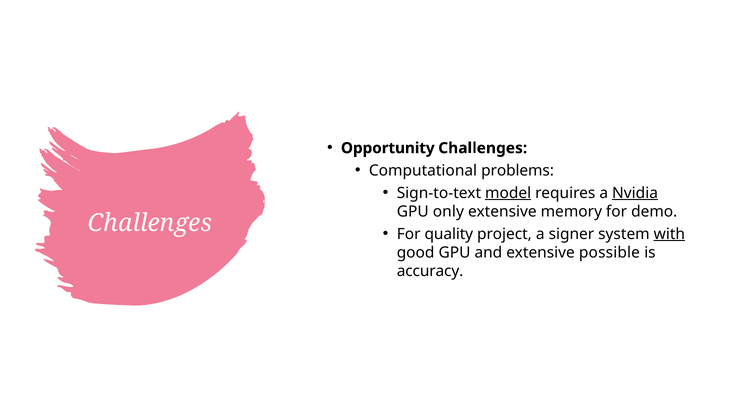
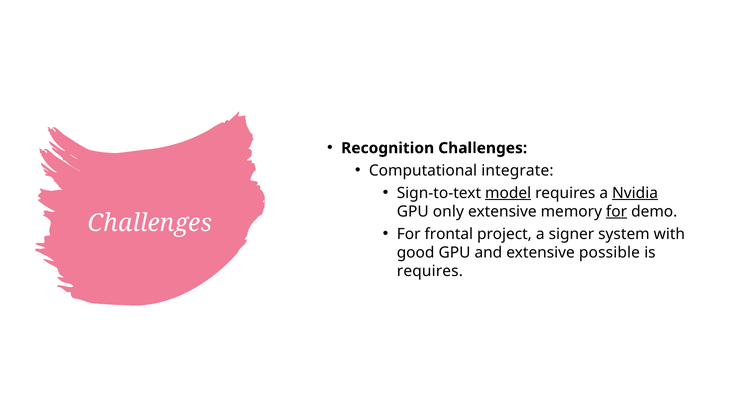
Opportunity: Opportunity -> Recognition (388, 148)
problems: problems -> integrate (517, 171)
for underline: none -> present (617, 212)
quality: quality -> frontal (449, 234)
with underline: present -> none (669, 234)
accuracy: accuracy -> requires (430, 271)
